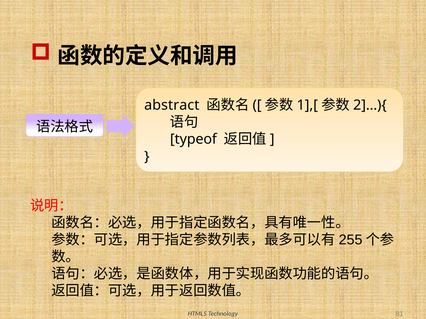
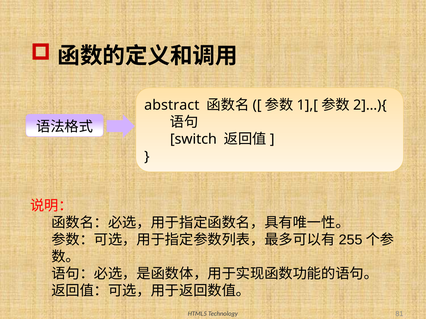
typeof: typeof -> switch (193, 140)
